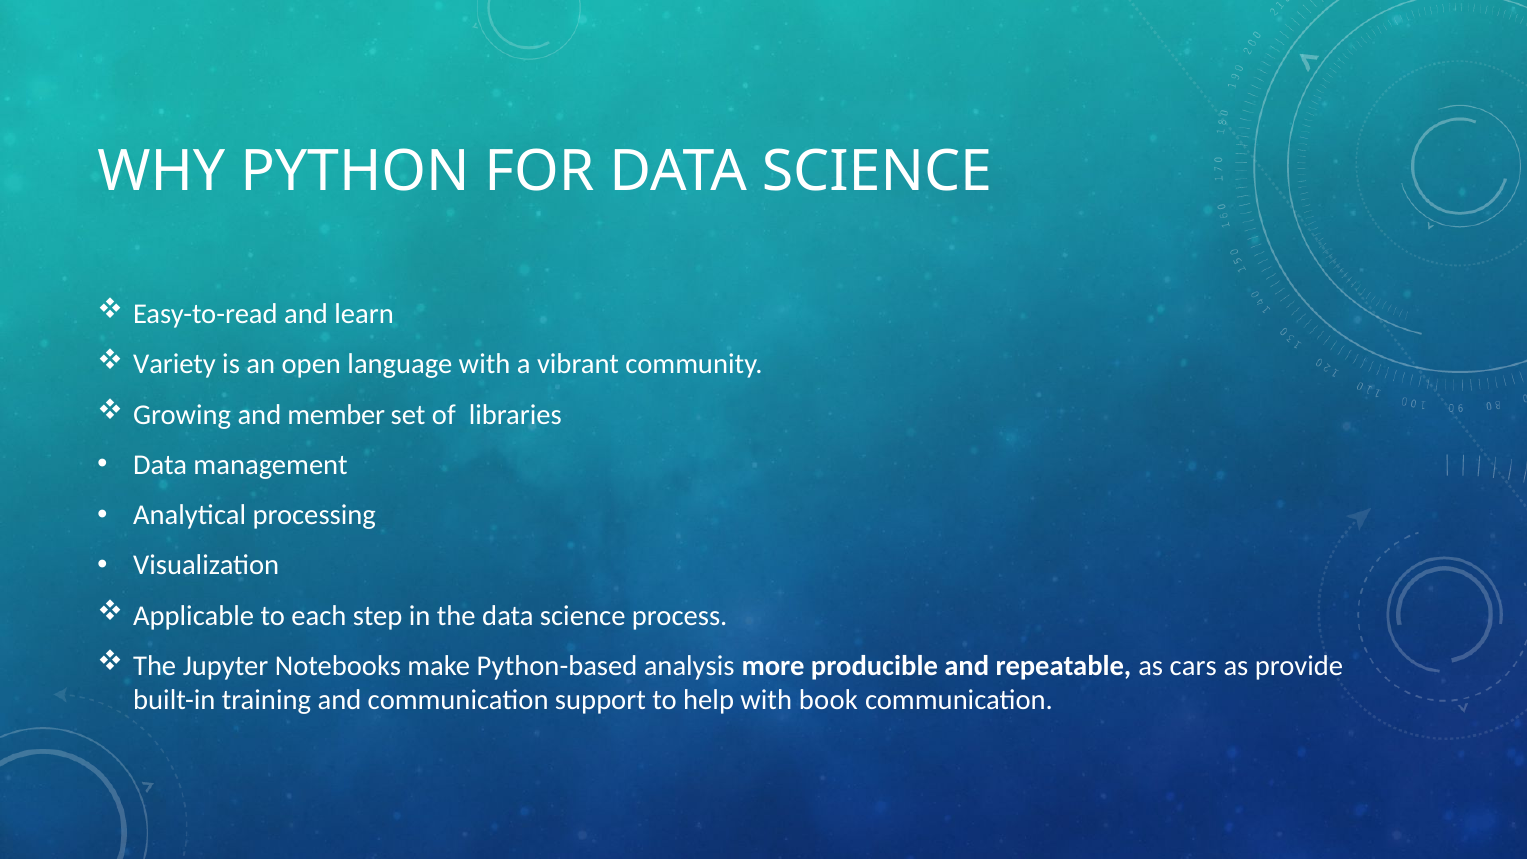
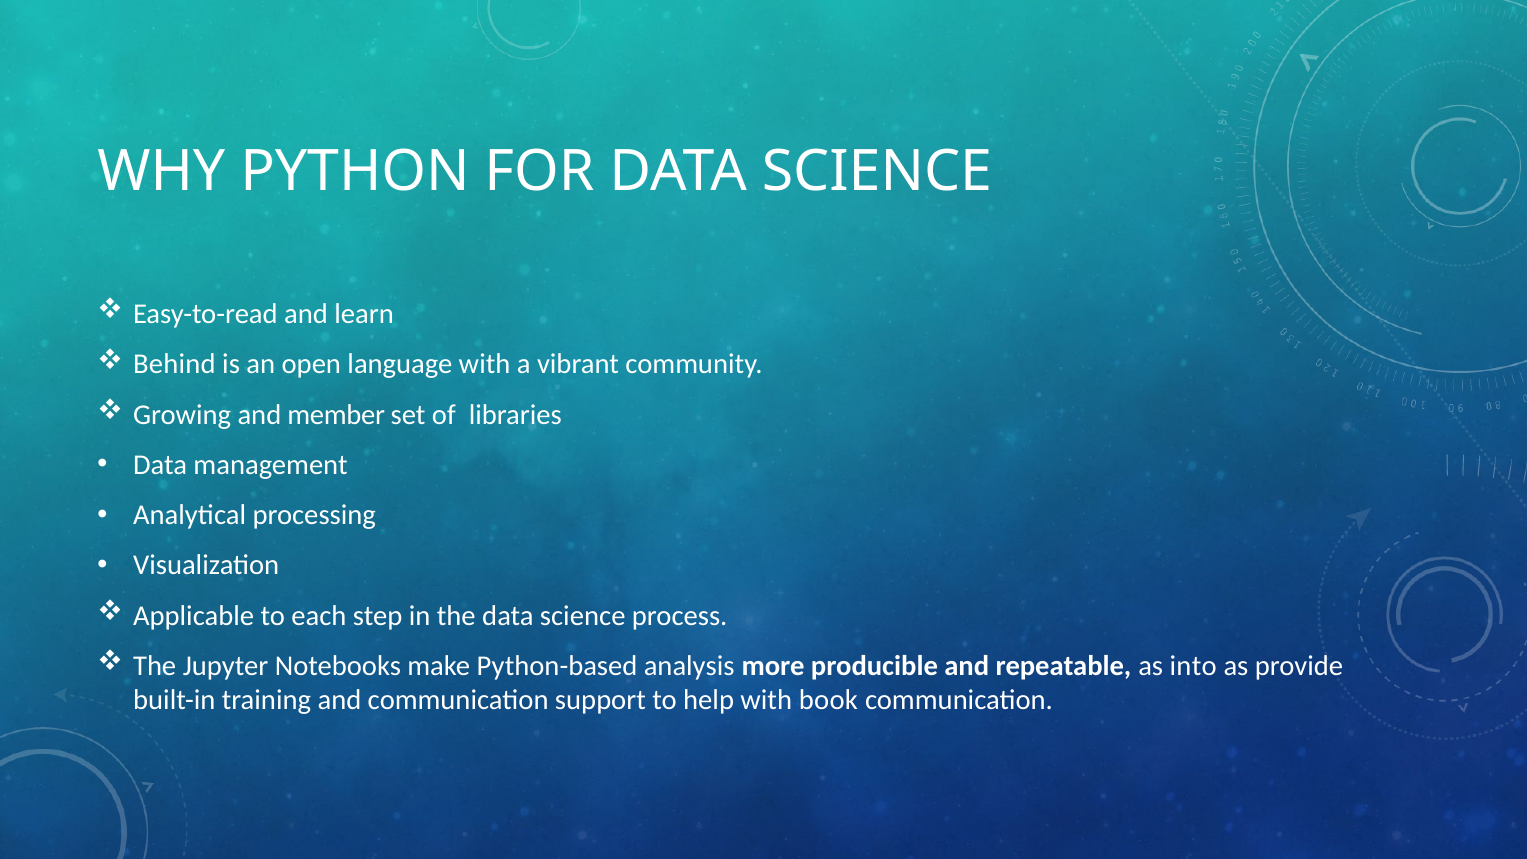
Variety: Variety -> Behind (174, 364)
cars: cars -> into (1193, 666)
